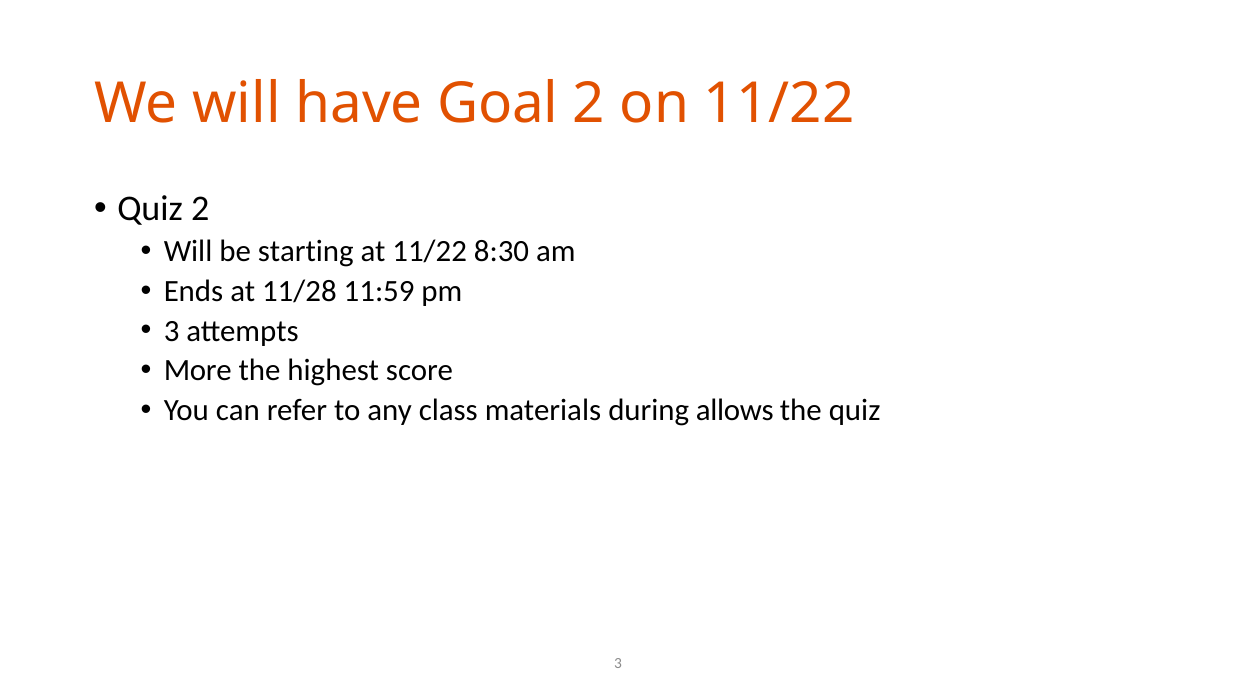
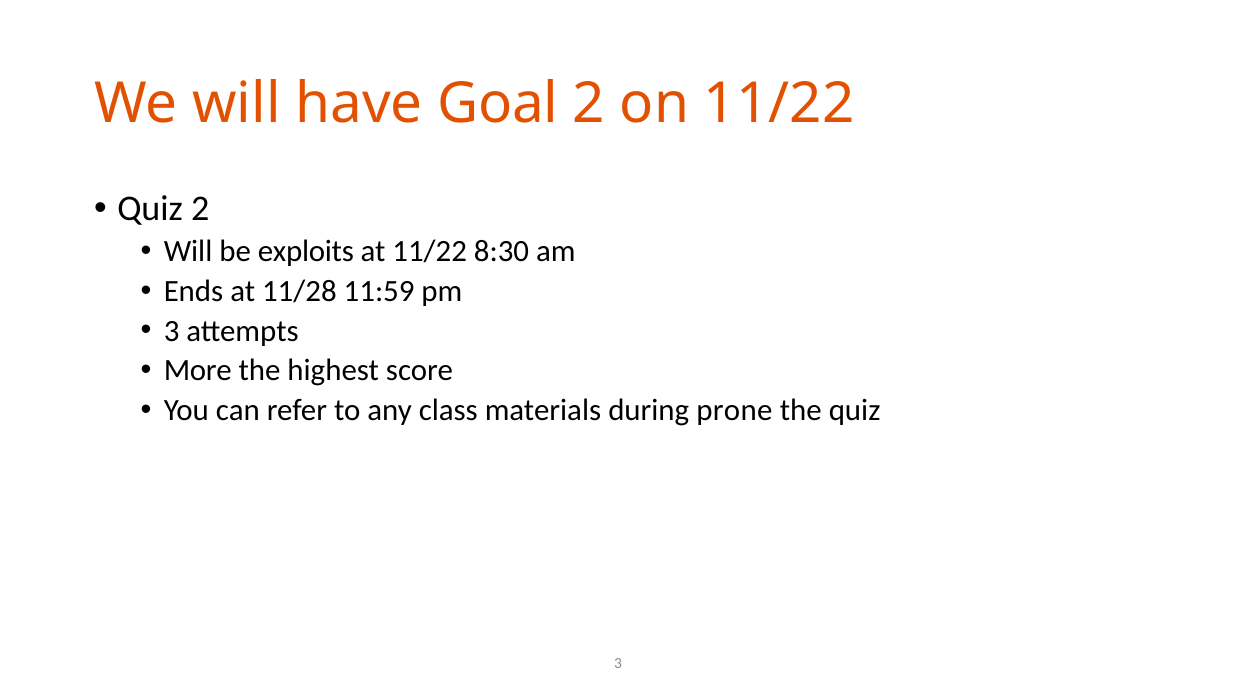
starting: starting -> exploits (306, 252)
allows: allows -> prone (734, 411)
